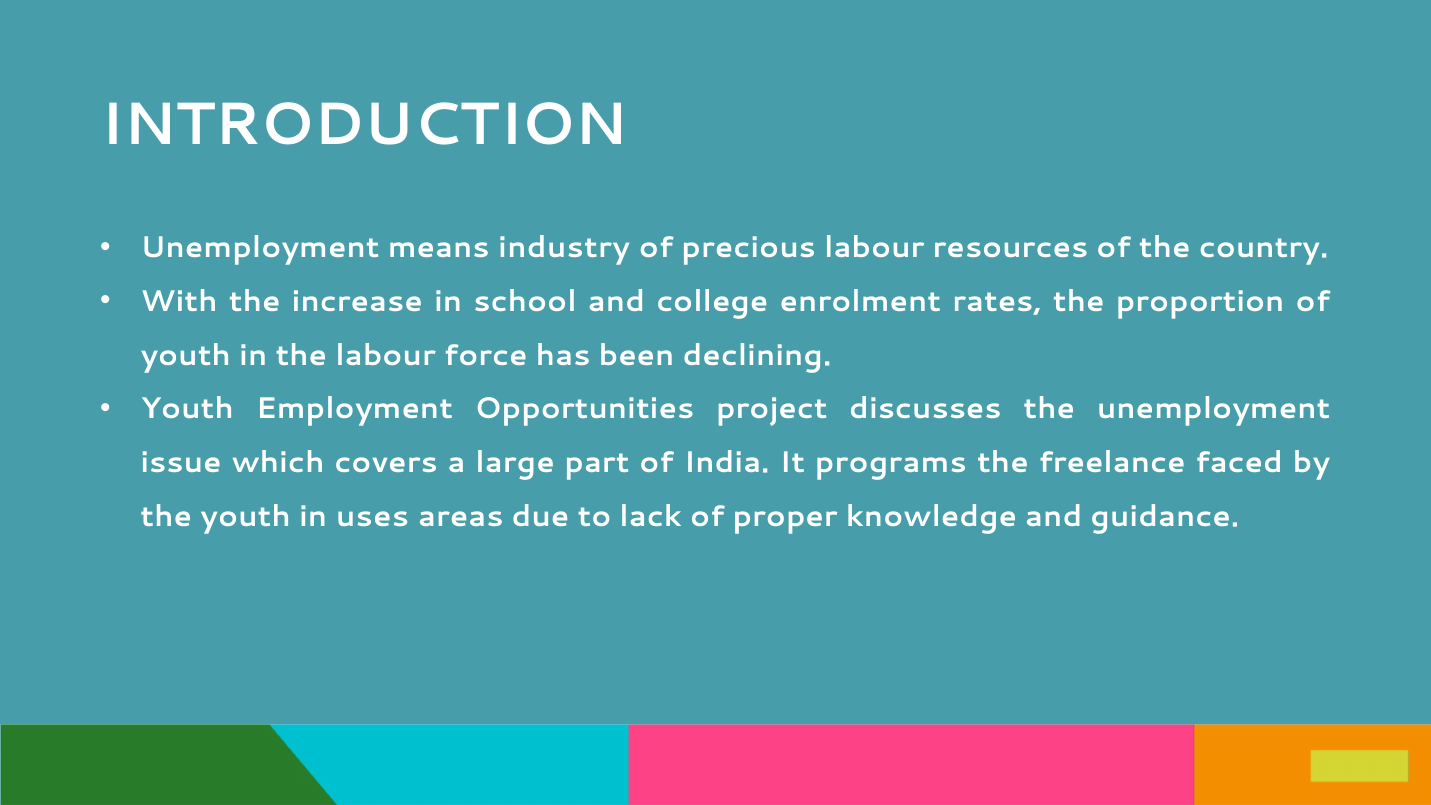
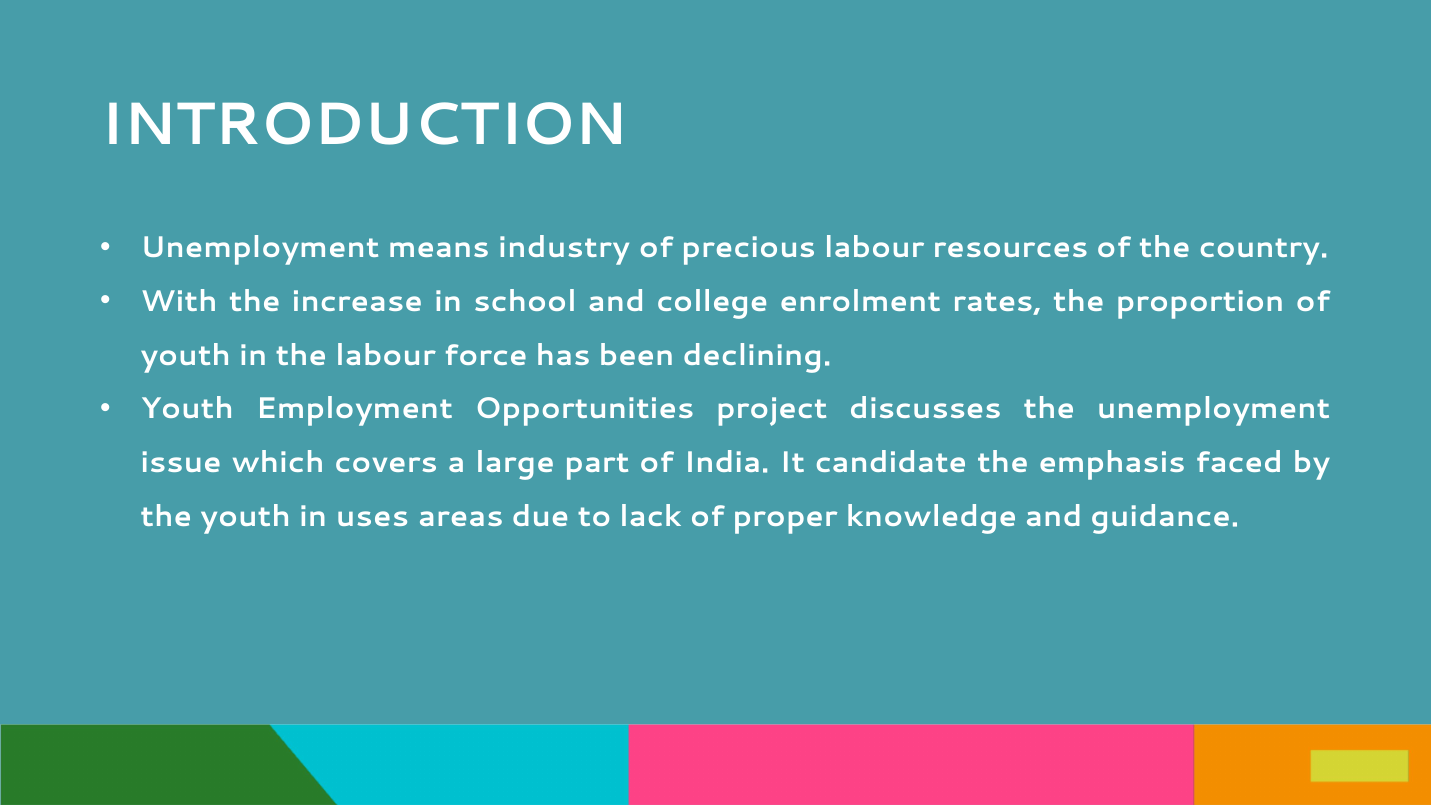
programs: programs -> candidate (891, 463)
freelance: freelance -> emphasis (1112, 463)
